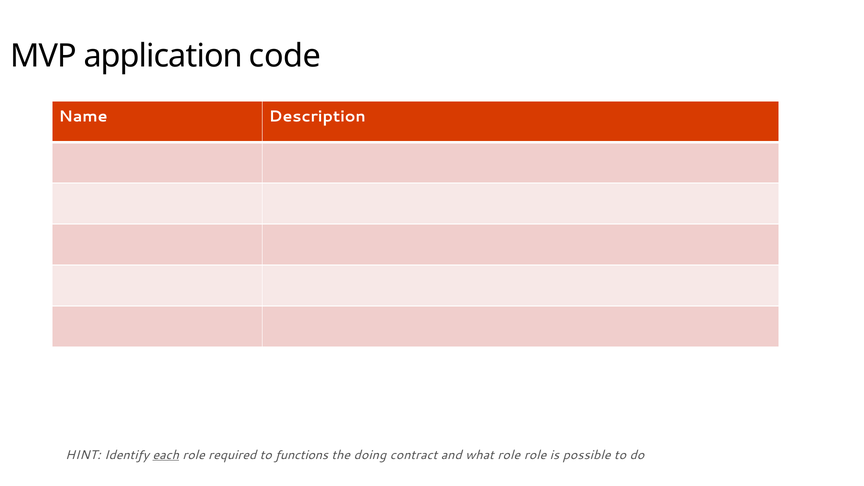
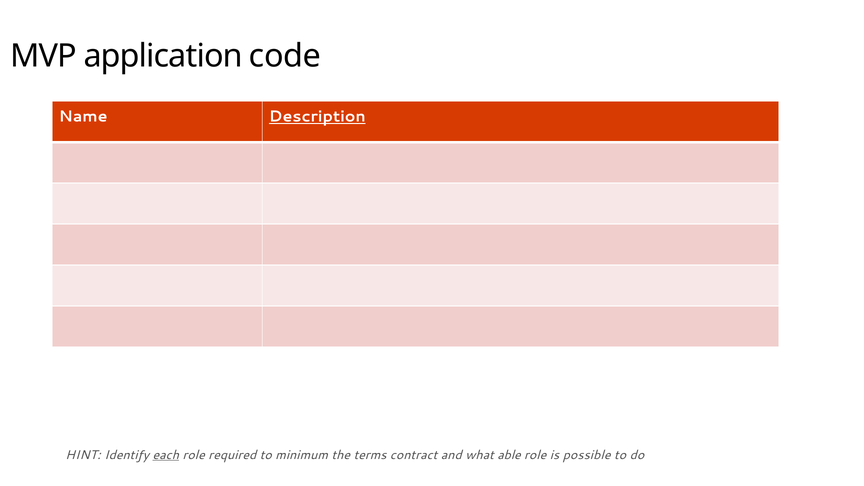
Description underline: none -> present (317, 117)
functions: functions -> minimum (302, 455)
doing: doing -> terms (370, 455)
what role: role -> able (509, 455)
